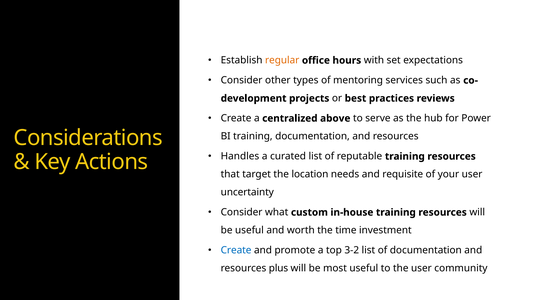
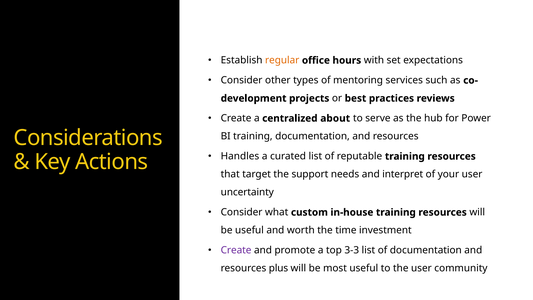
above: above -> about (335, 118)
location: location -> support (310, 174)
requisite: requisite -> interpret (403, 174)
Create colour: blue -> purple (236, 250)
3-2: 3-2 -> 3-3 (352, 250)
